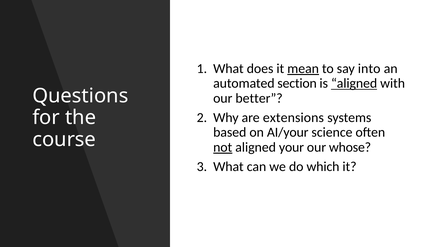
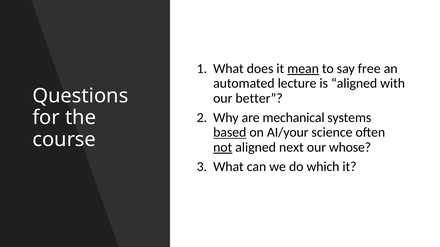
into: into -> free (369, 69)
section: section -> lecture (297, 84)
aligned underline: present -> none (354, 84)
extensions: extensions -> mechanical (294, 118)
based underline: none -> present (230, 133)
your: your -> next (291, 148)
